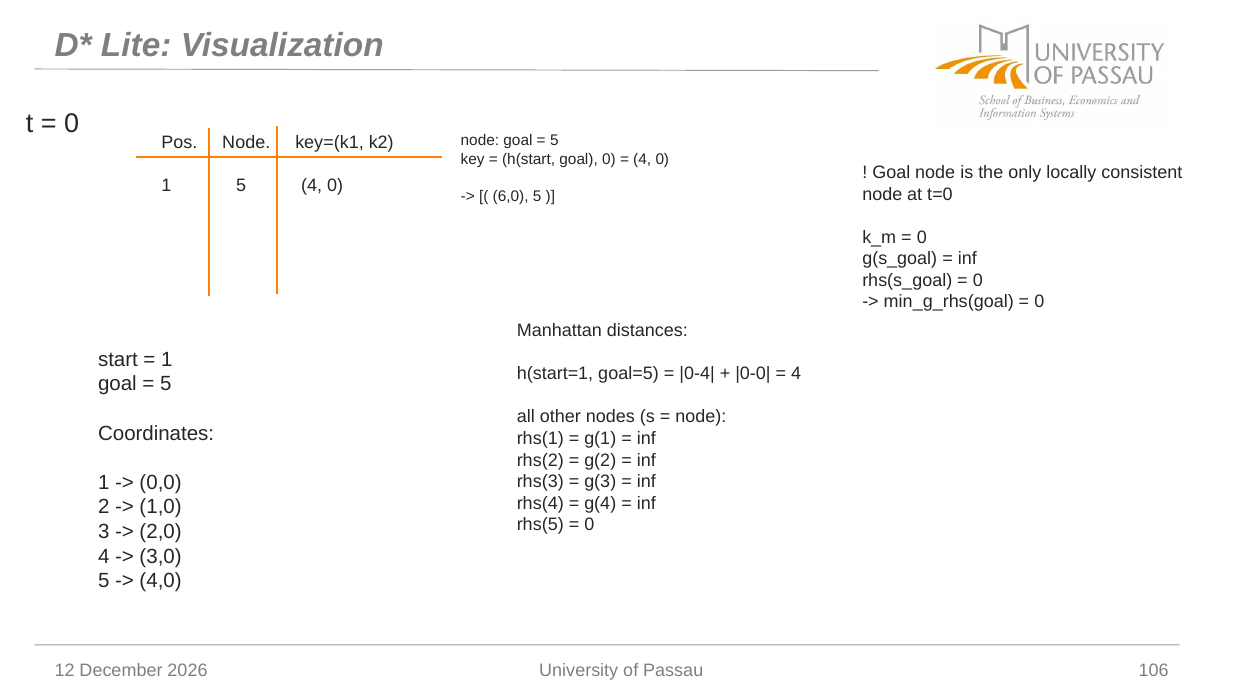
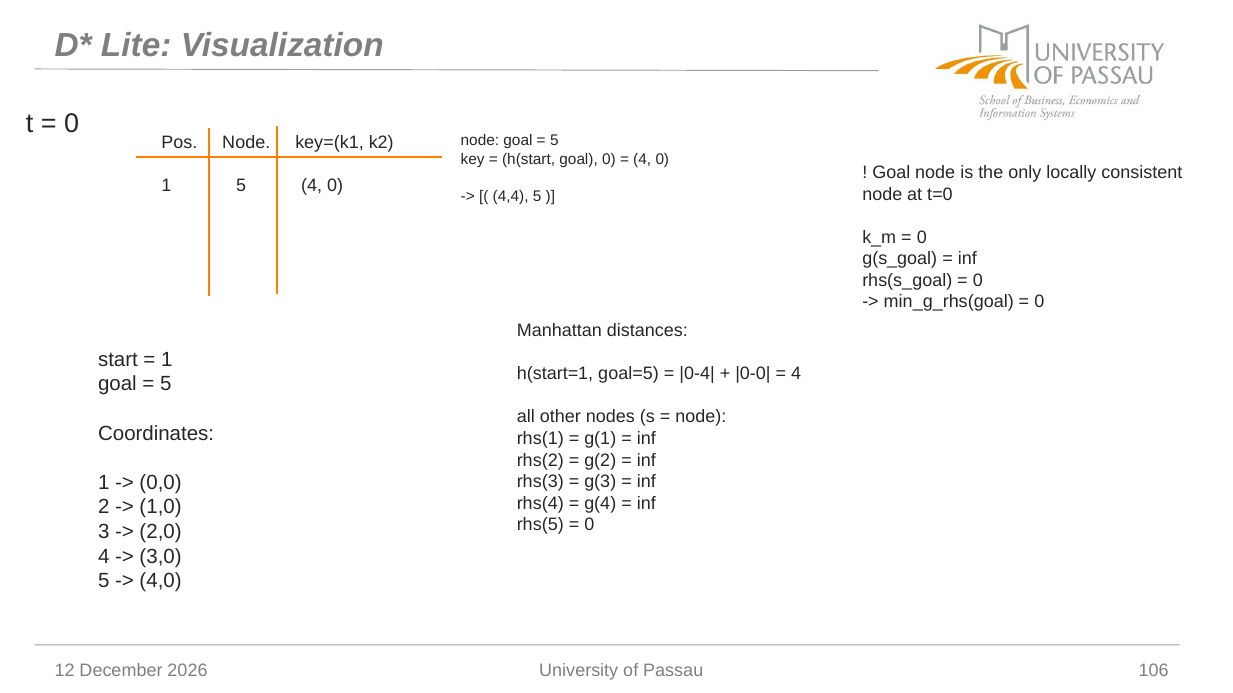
6,0: 6,0 -> 4,4 (511, 196)
